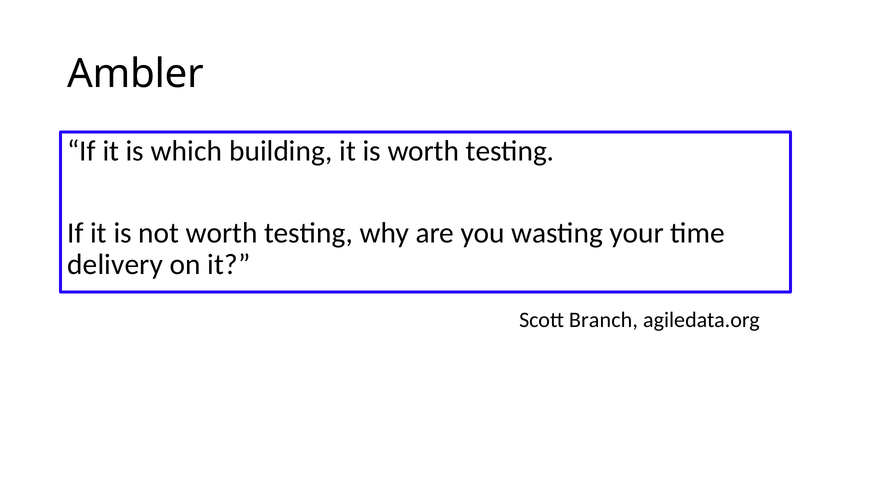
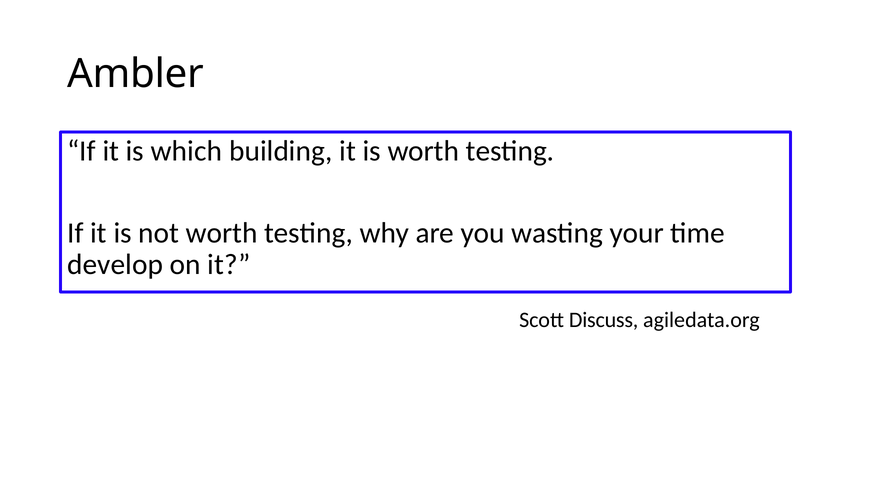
delivery: delivery -> develop (115, 265)
Branch: Branch -> Discuss (604, 320)
